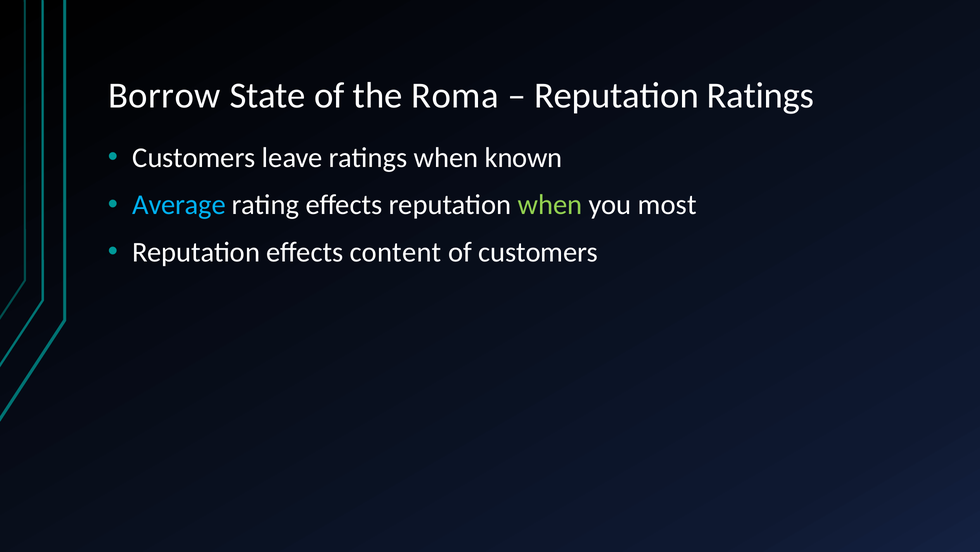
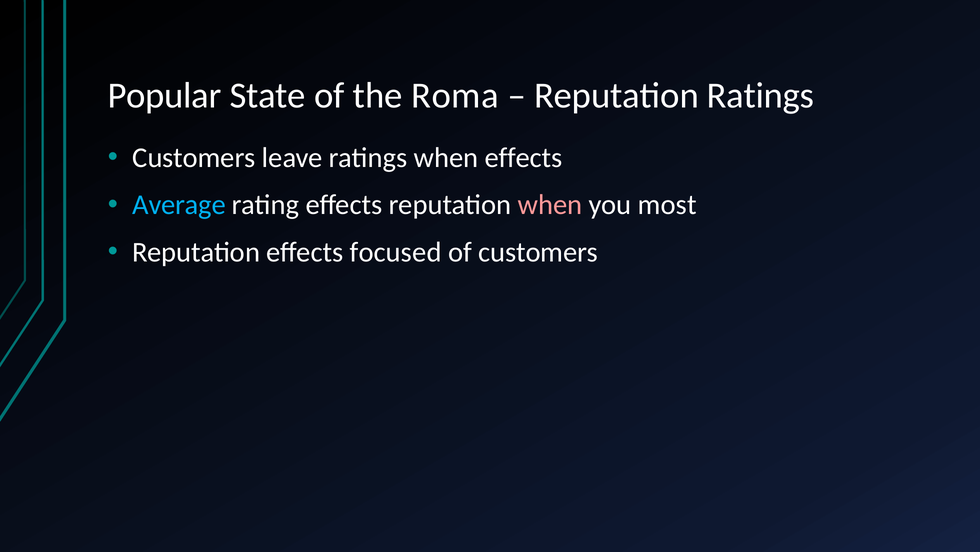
Borrow: Borrow -> Popular (165, 95)
when known: known -> effects (524, 157)
when colour: light green -> pink (550, 205)
content: content -> focused (396, 252)
